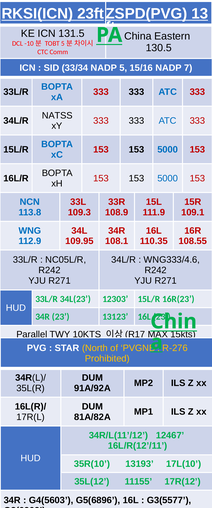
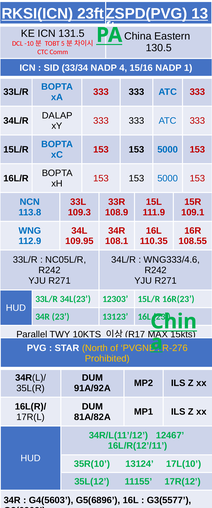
NADP 5: 5 -> 4 (123, 68)
7: 7 -> 1 (188, 68)
NATSS: NATSS -> DALAP (57, 115)
13193: 13193 -> 13124 (140, 463)
